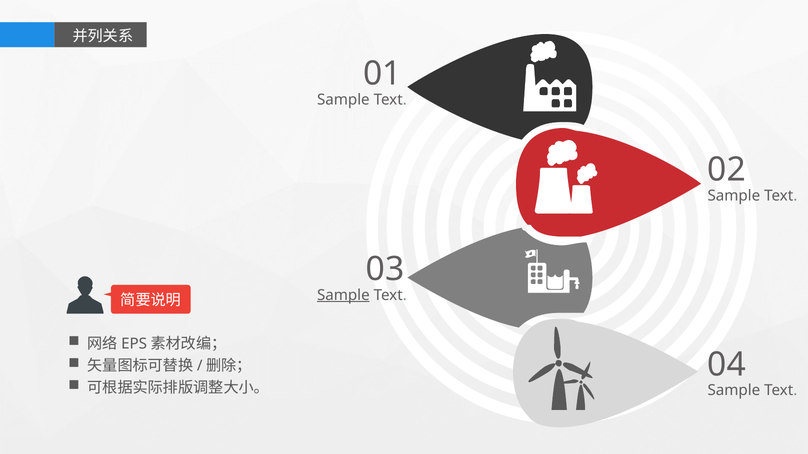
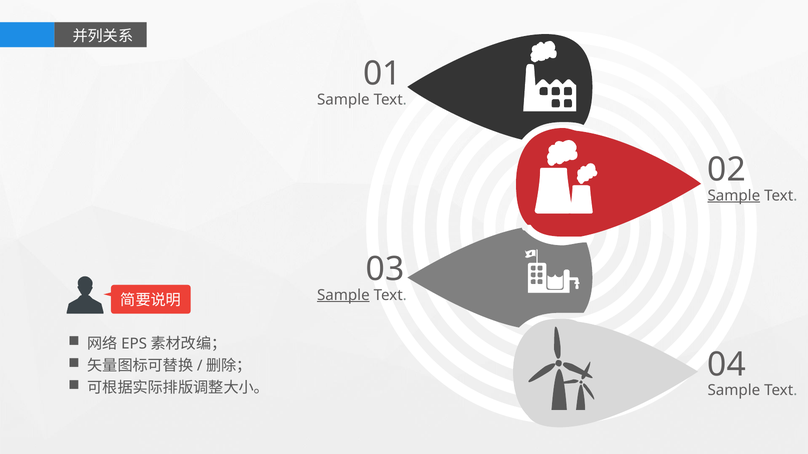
Sample underline: none -> present (734, 196)
